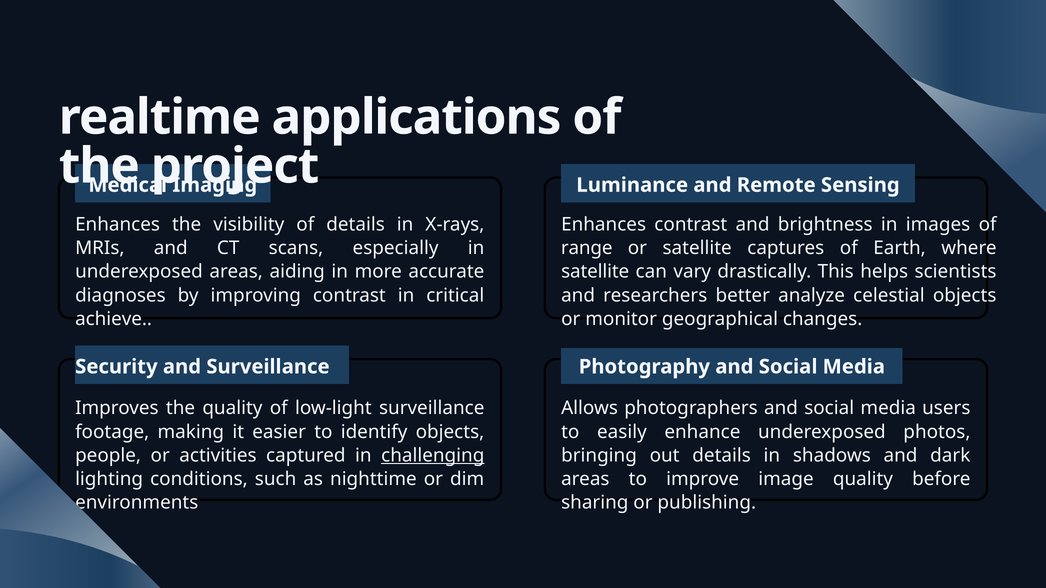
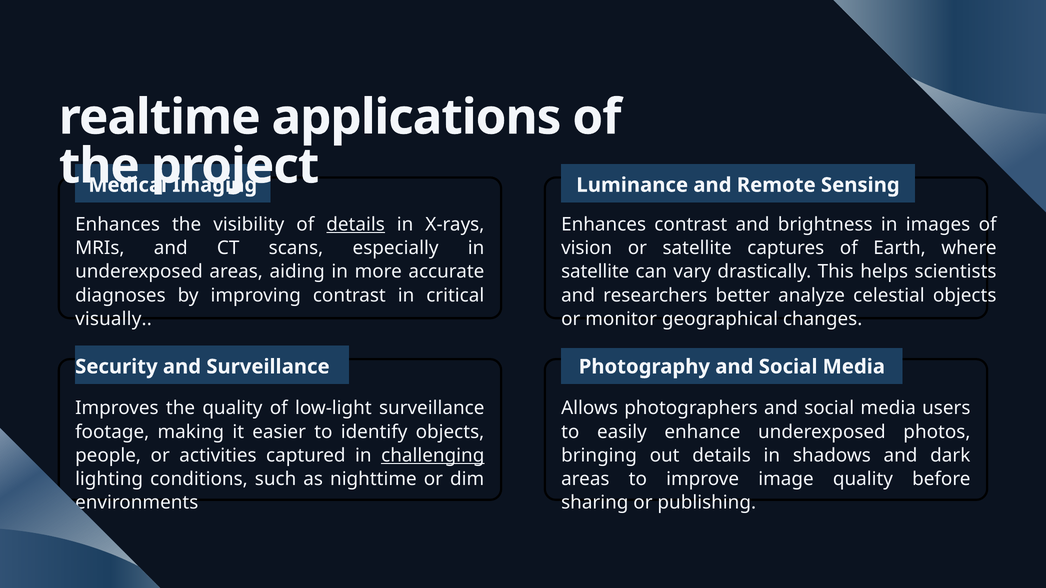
details underline: none -> present (356, 225)
range: range -> vision (587, 248)
achieve: achieve -> visually (113, 319)
